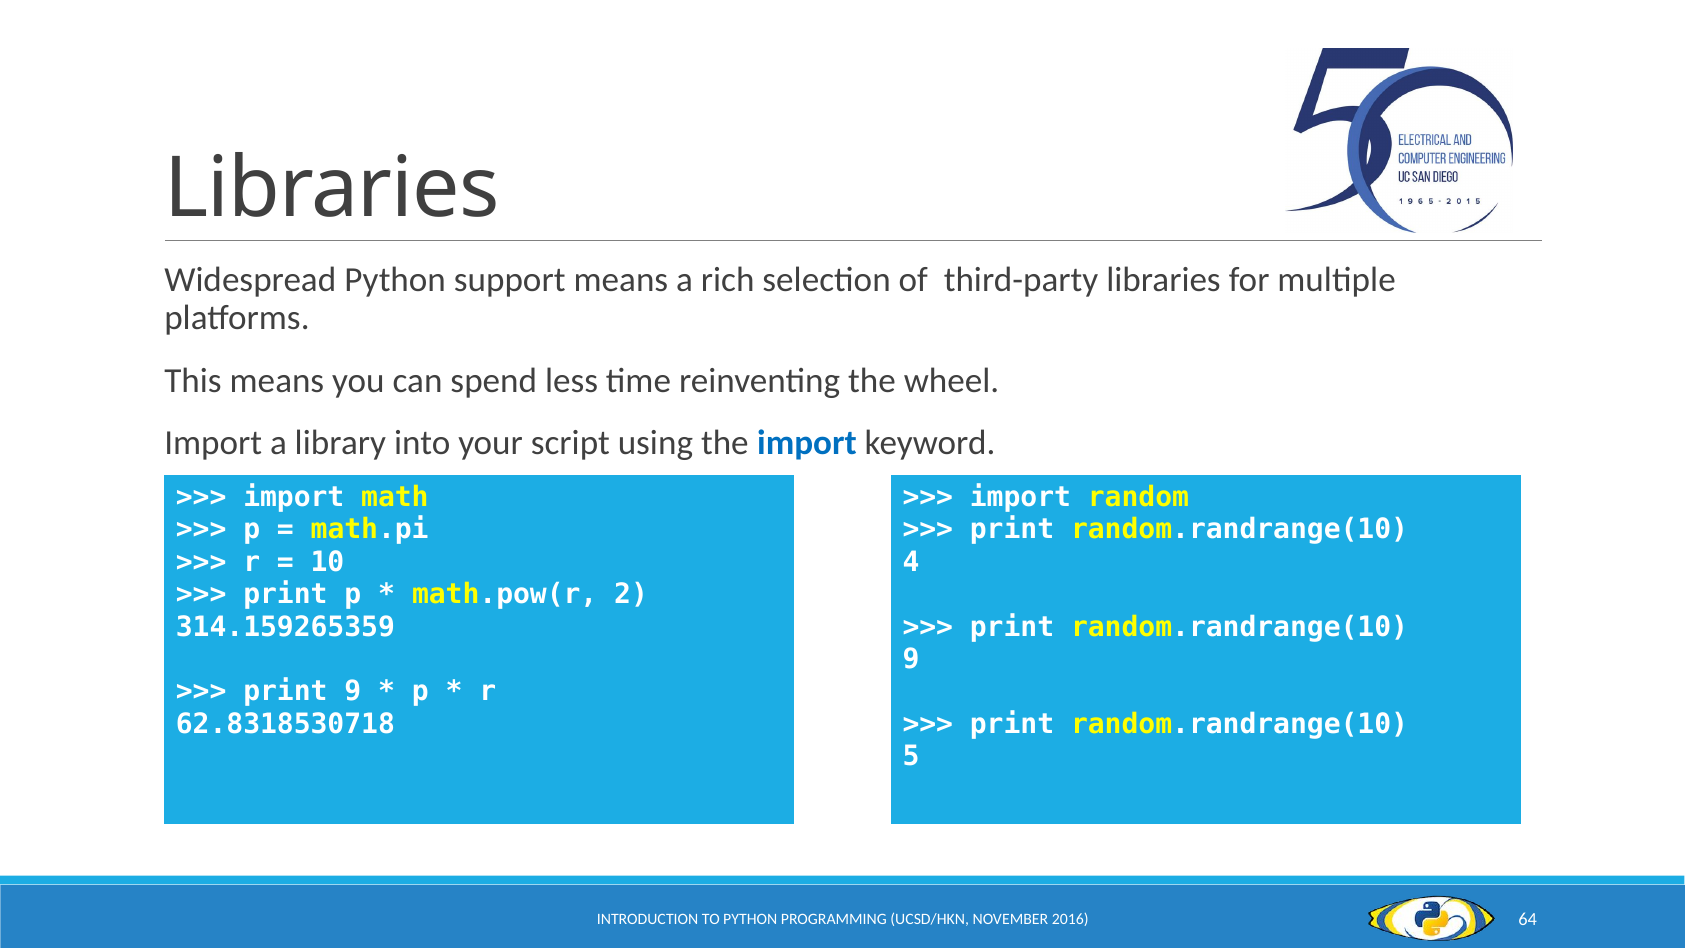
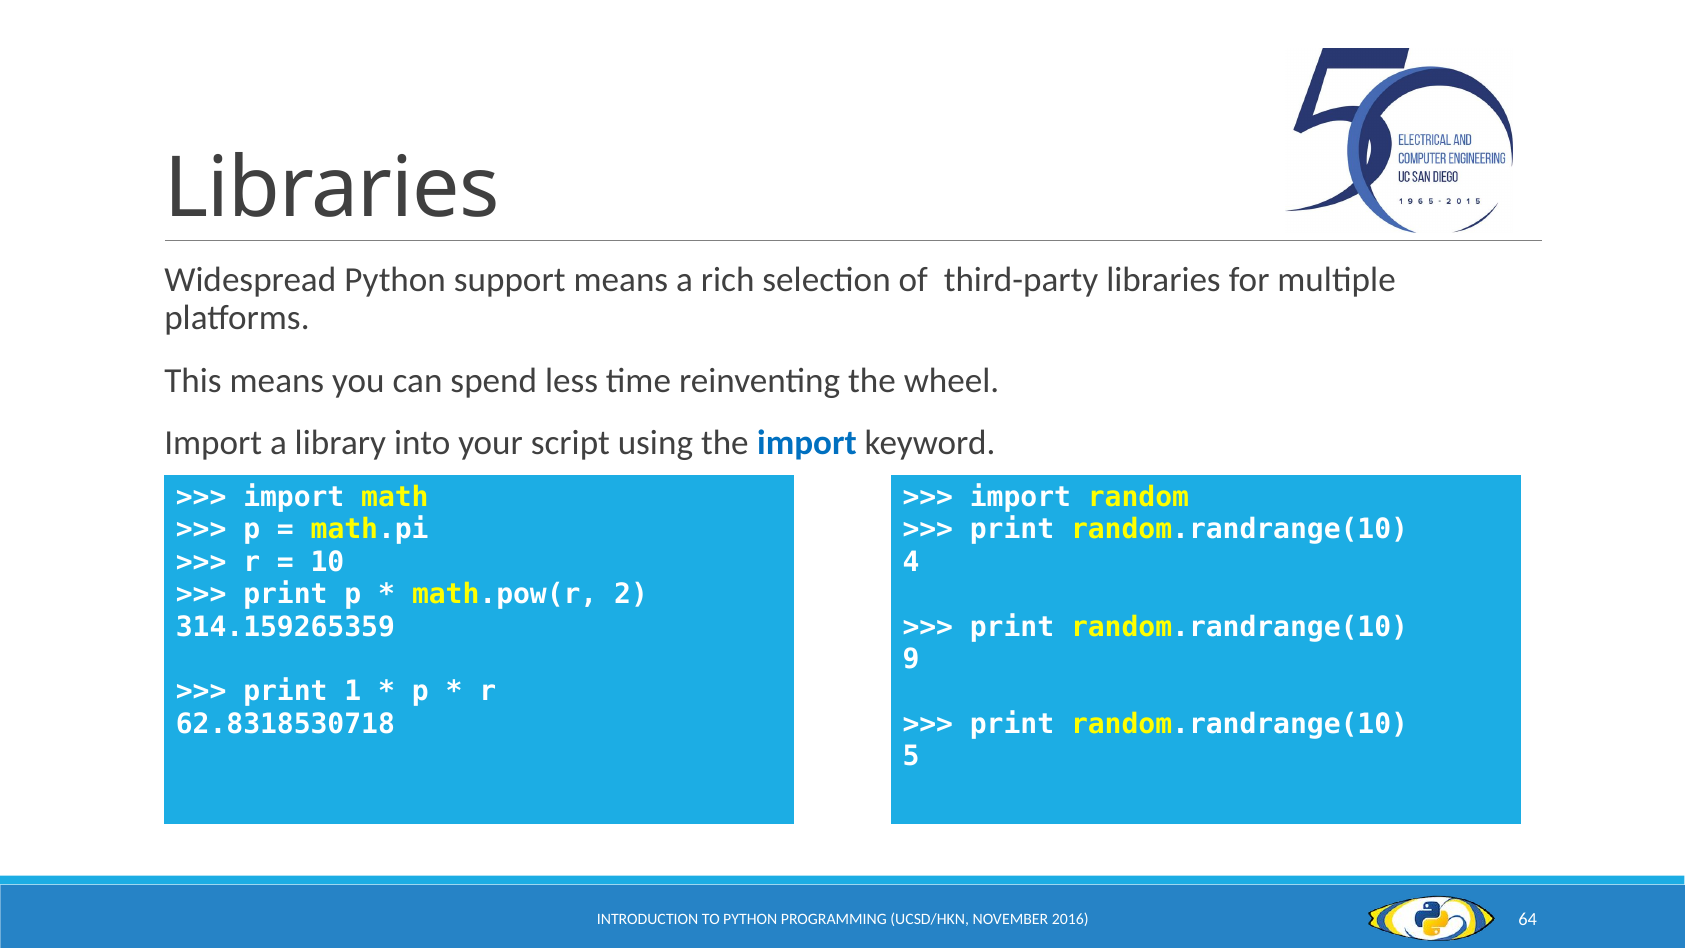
print 9: 9 -> 1 (353, 692)
